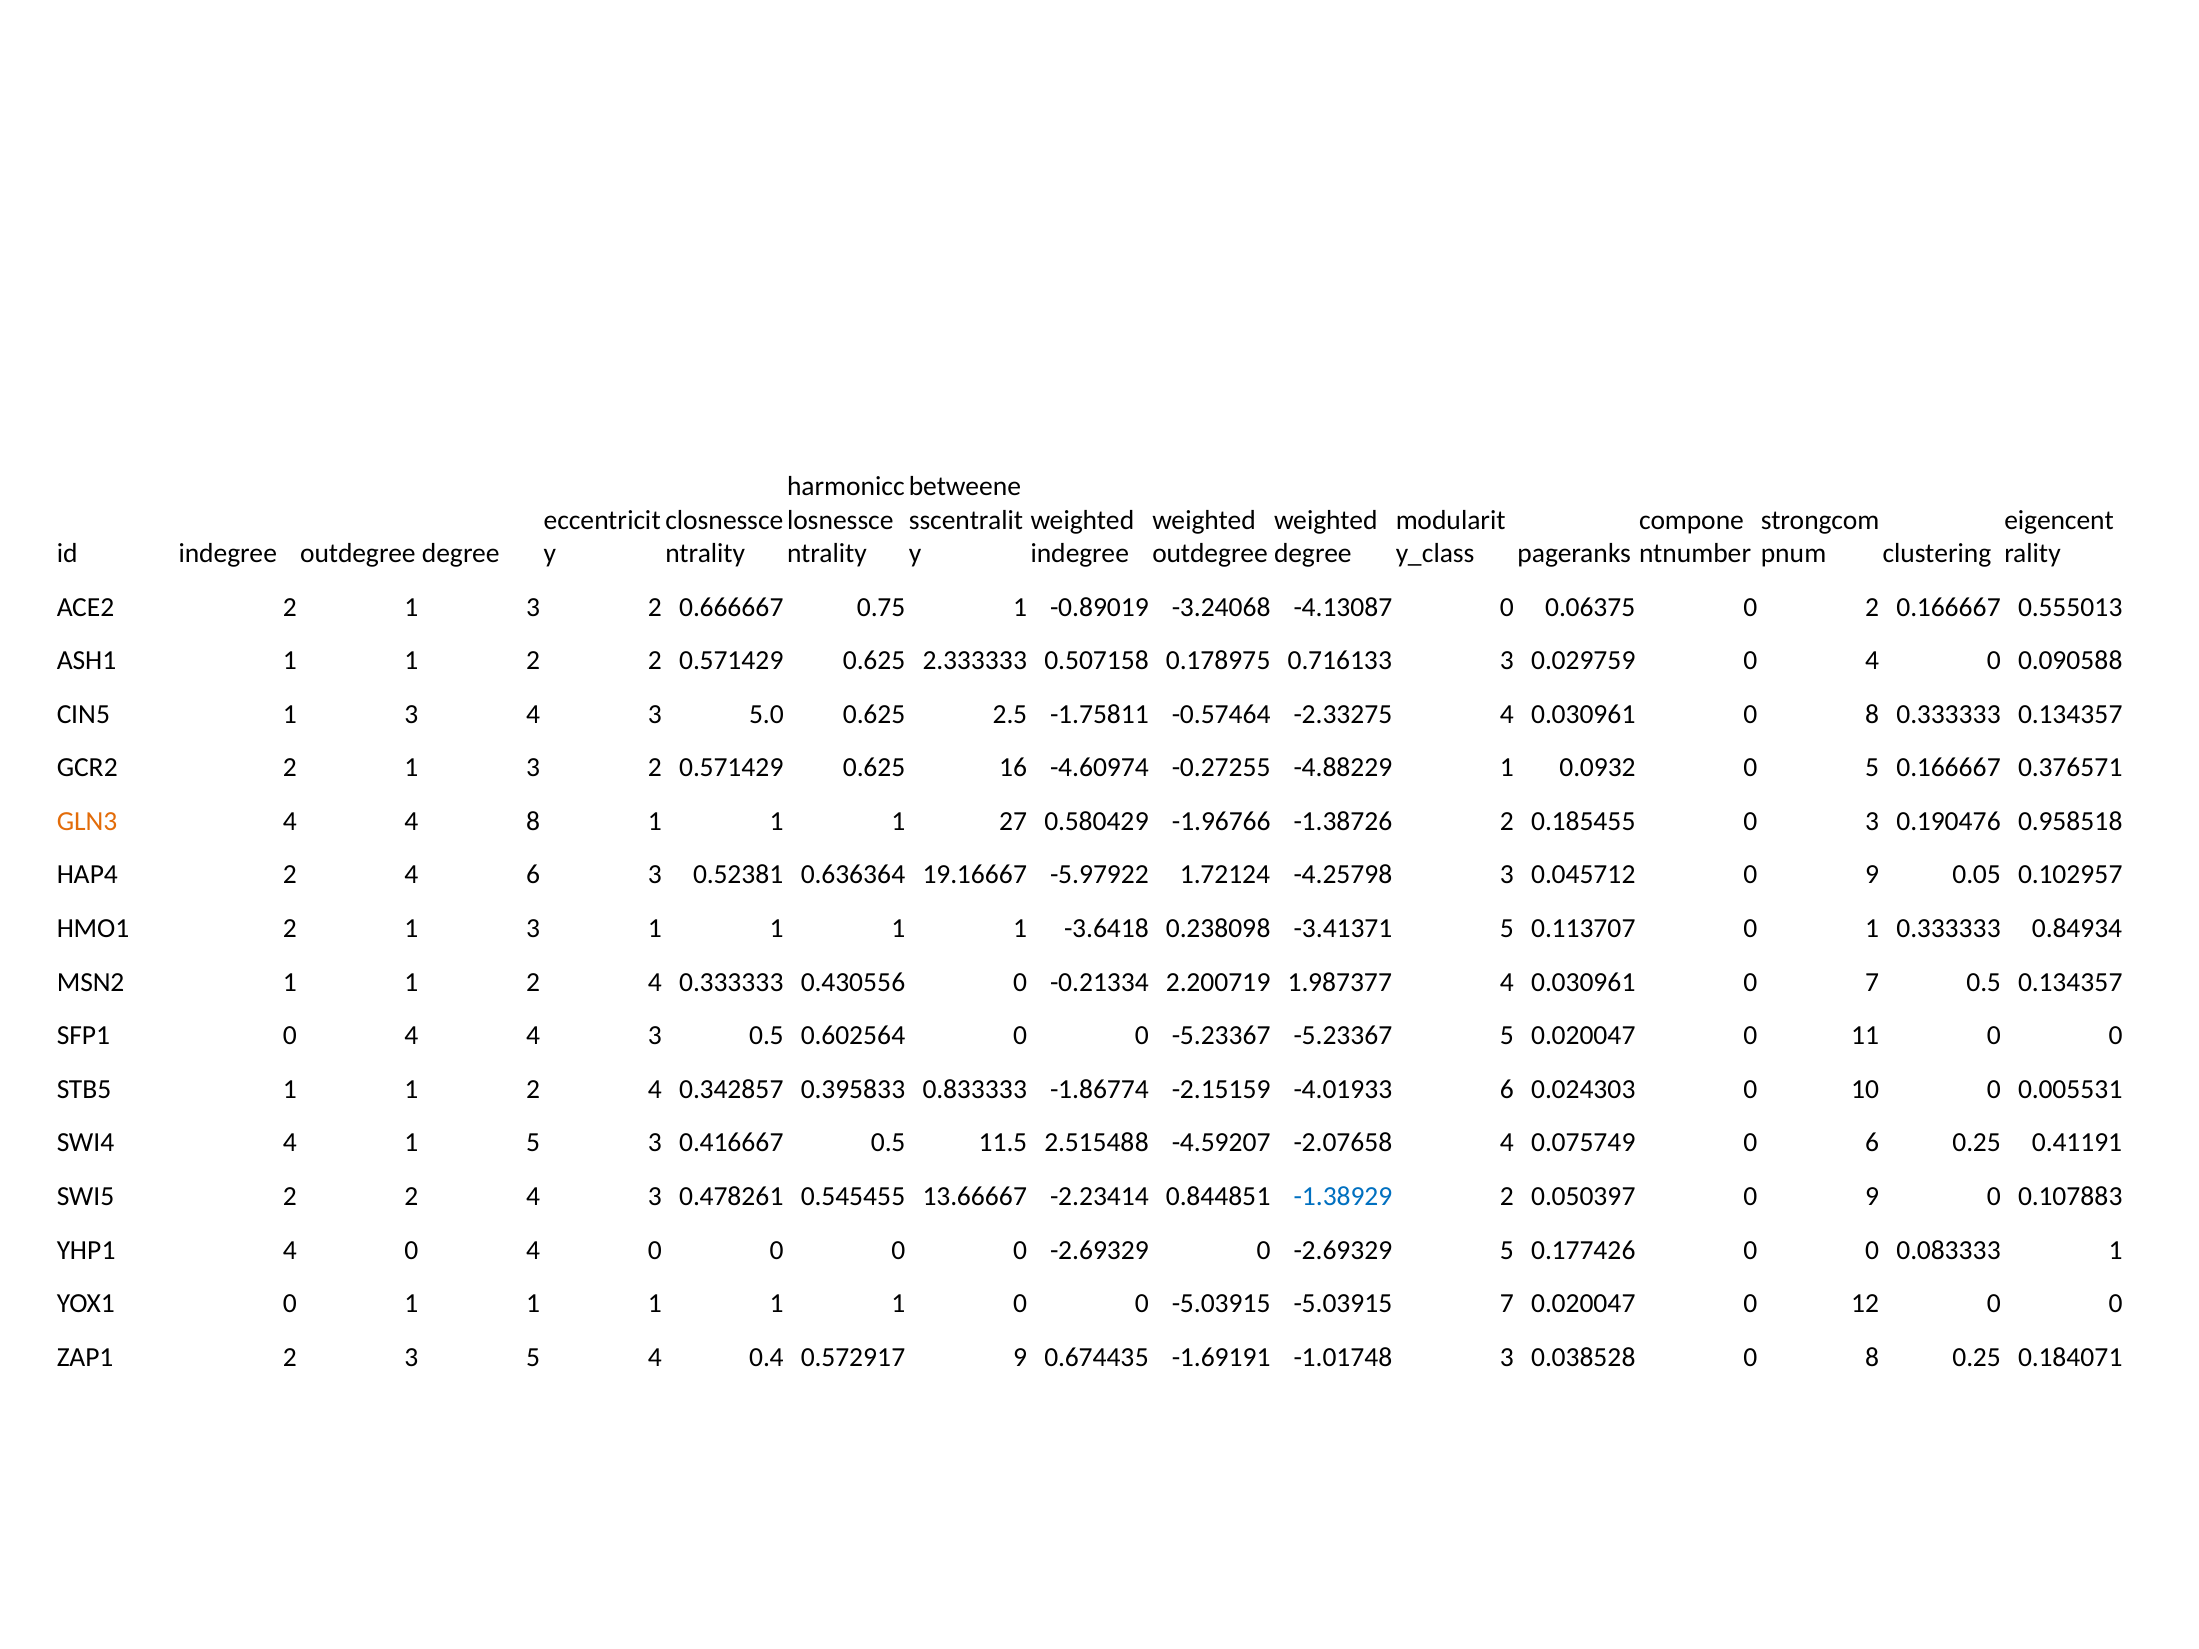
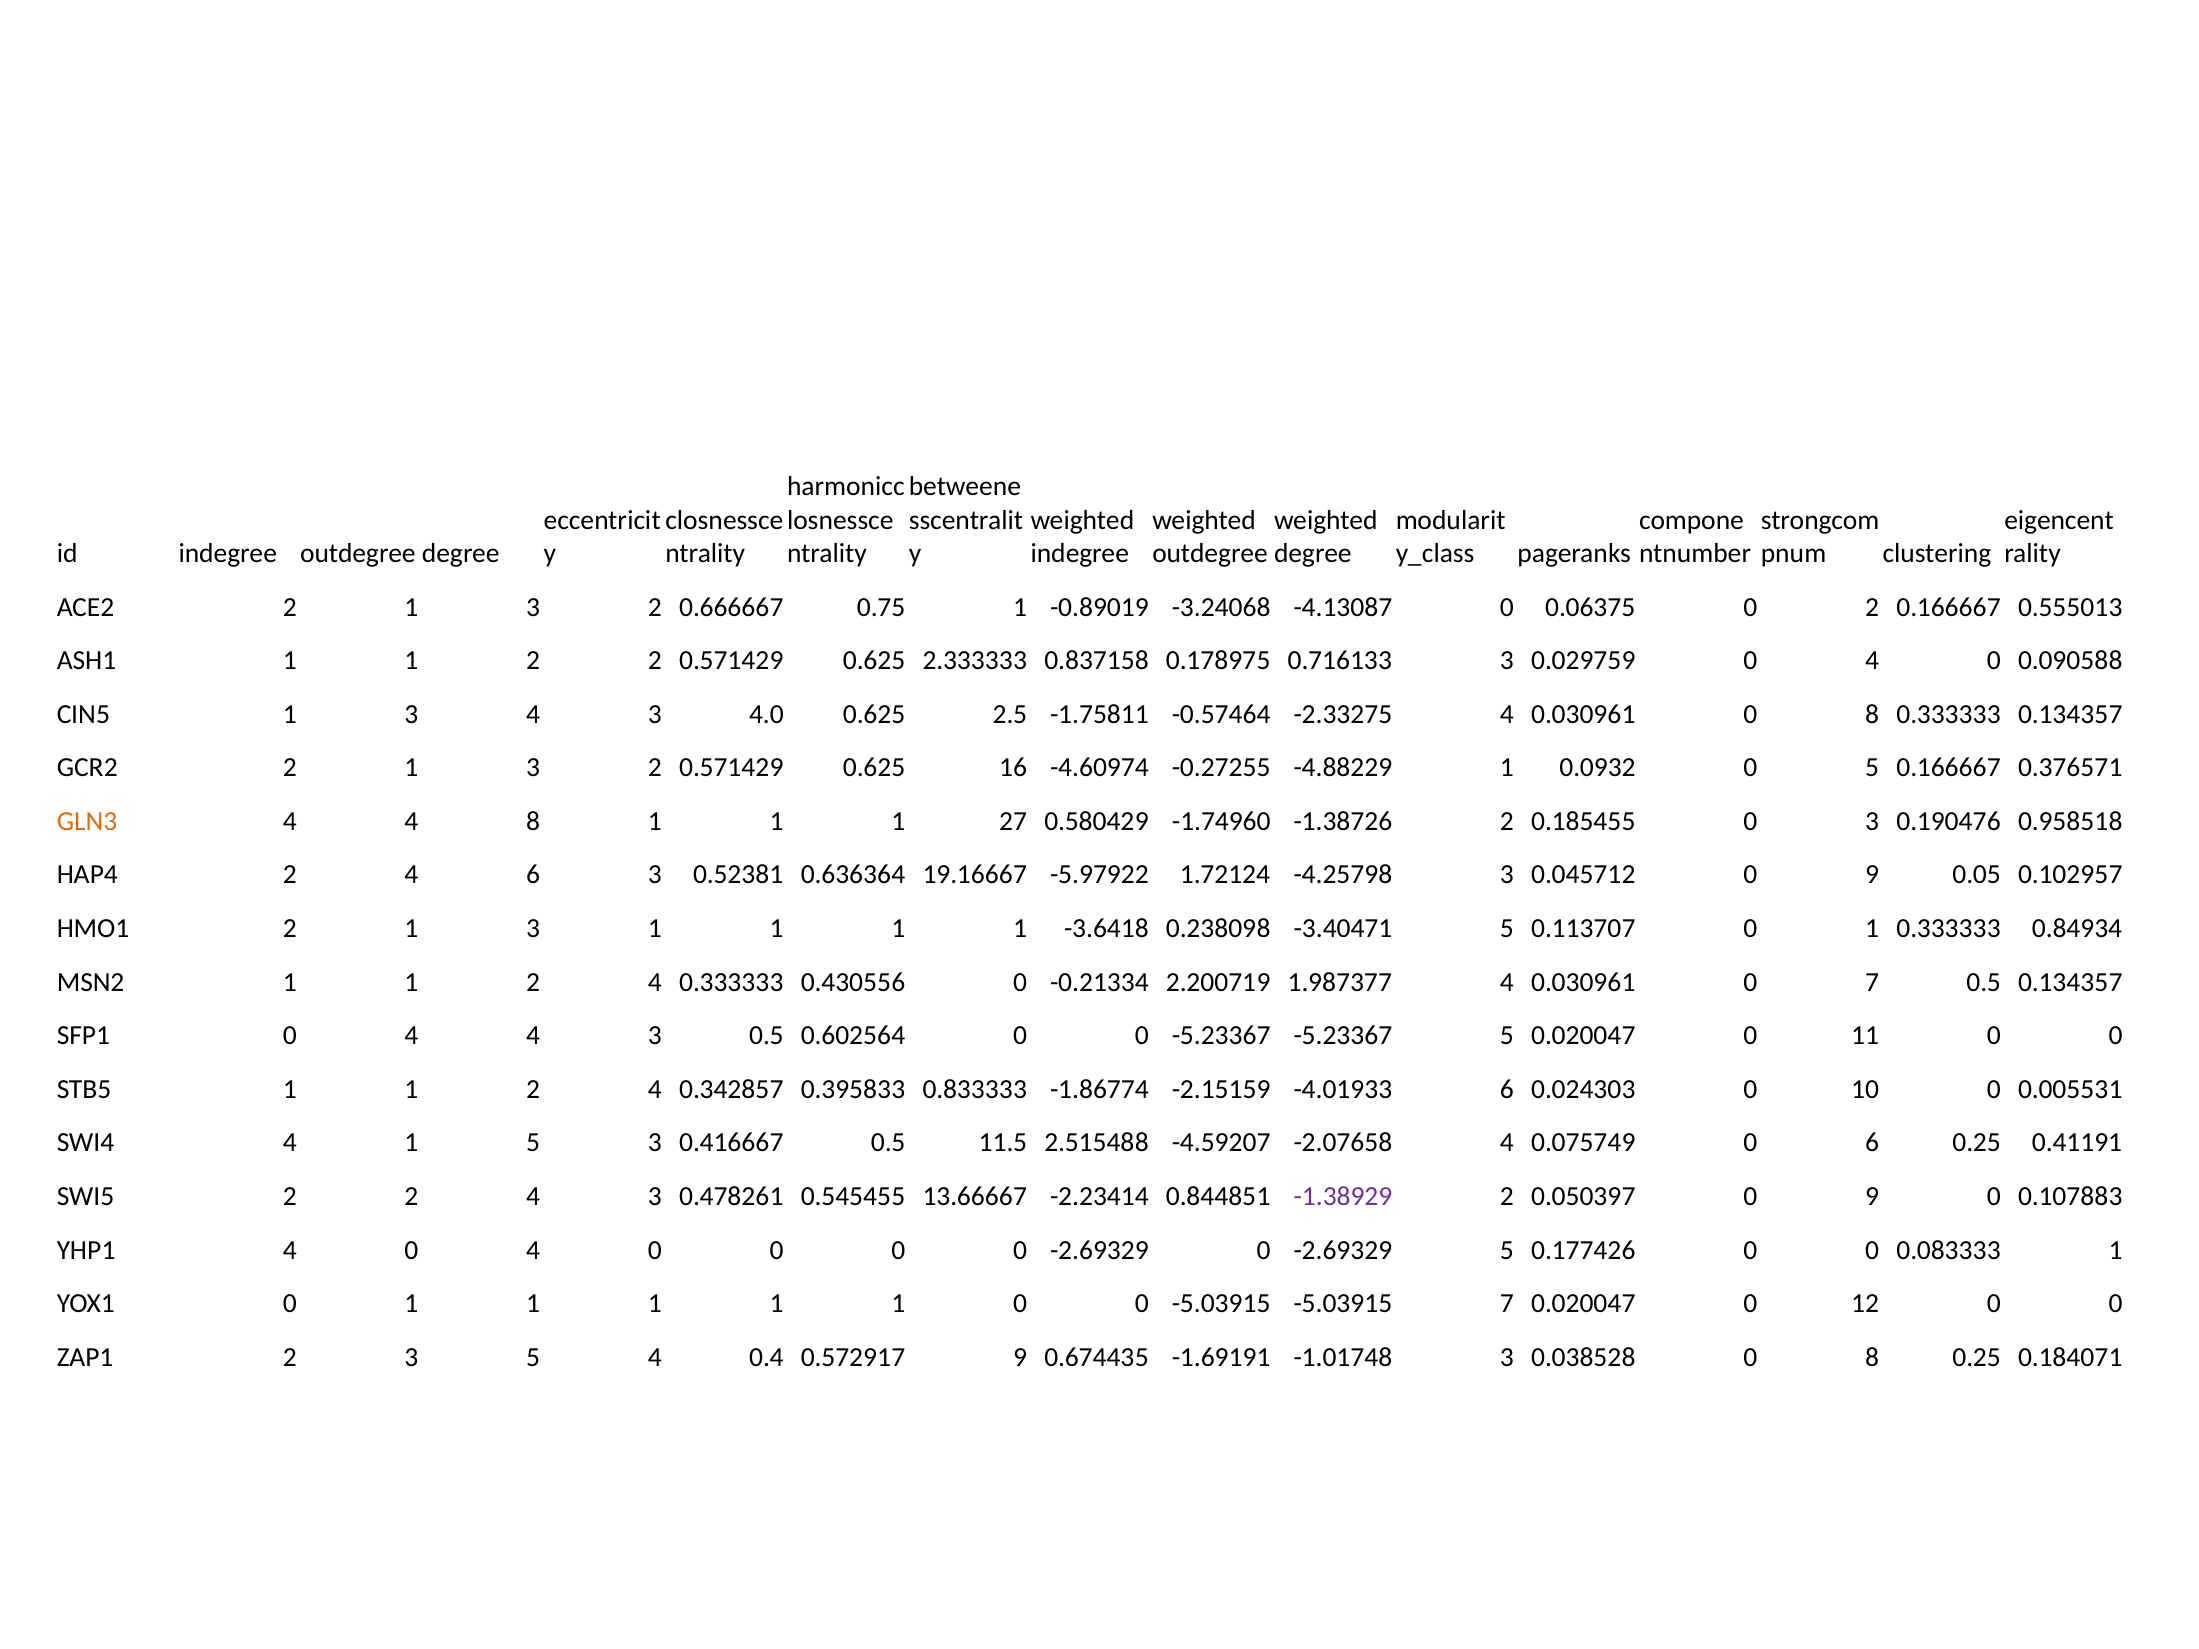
0.507158: 0.507158 -> 0.837158 (1096, 661)
5.0: 5.0 -> 4.0 (766, 714)
-1.96766: -1.96766 -> -1.74960 (1221, 821)
-3.41371: -3.41371 -> -3.40471 (1343, 929)
-1.38929 colour: blue -> purple (1343, 1197)
